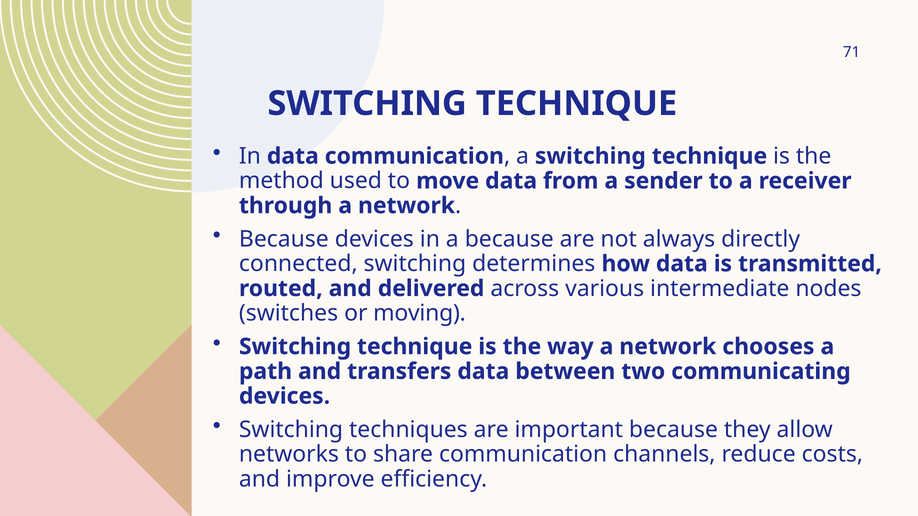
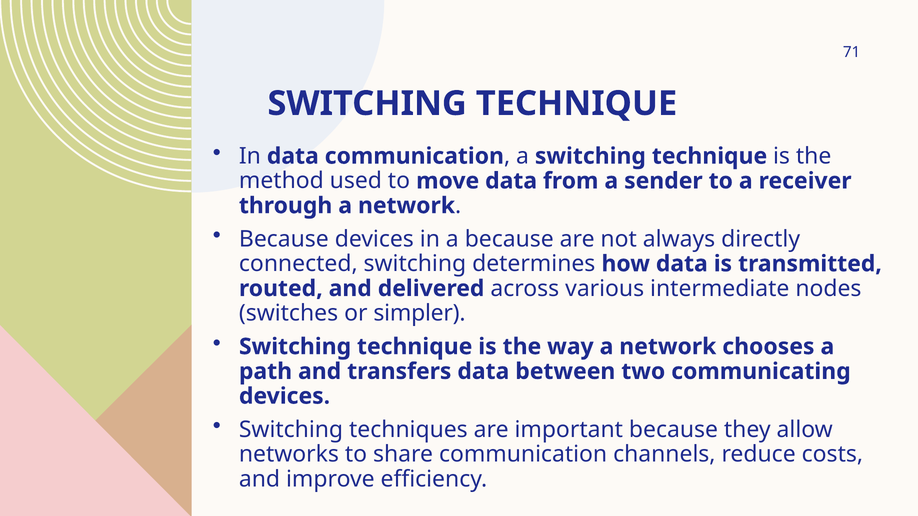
moving: moving -> simpler (419, 313)
